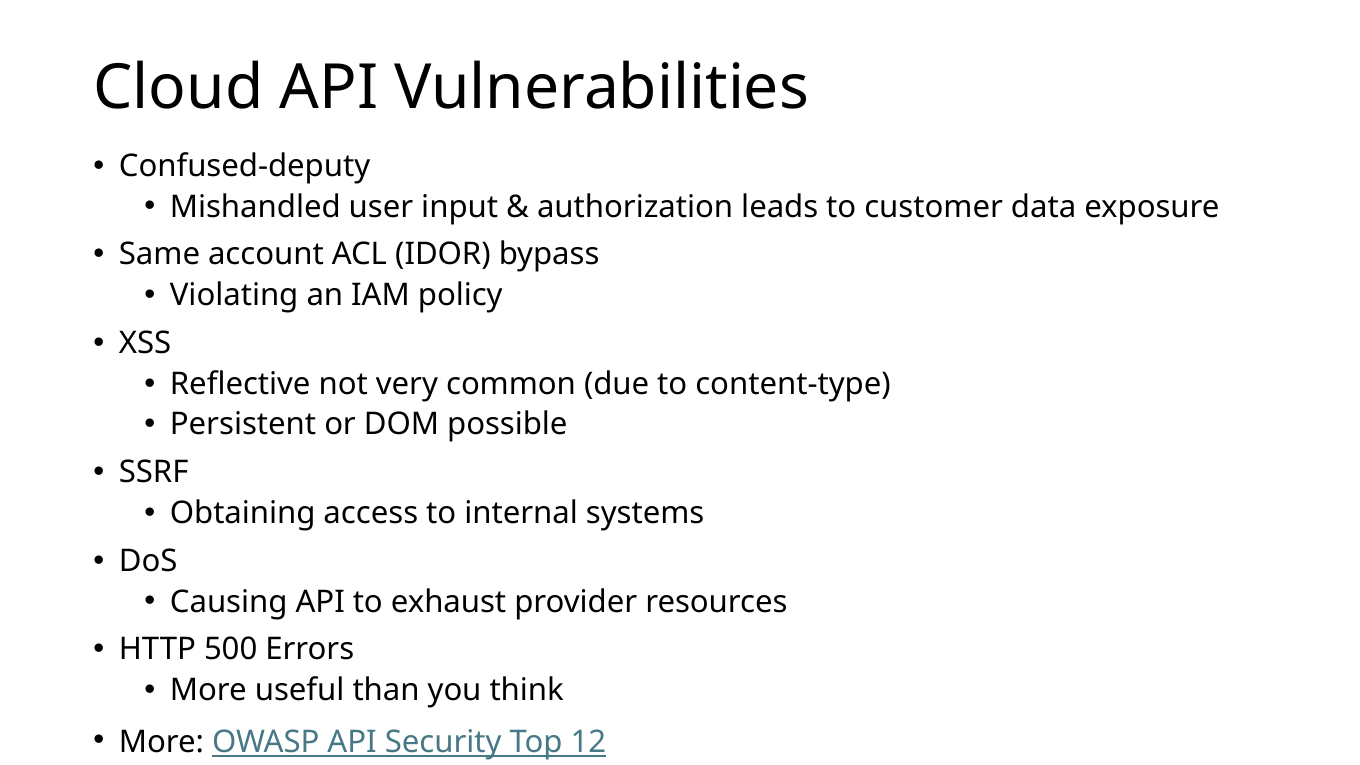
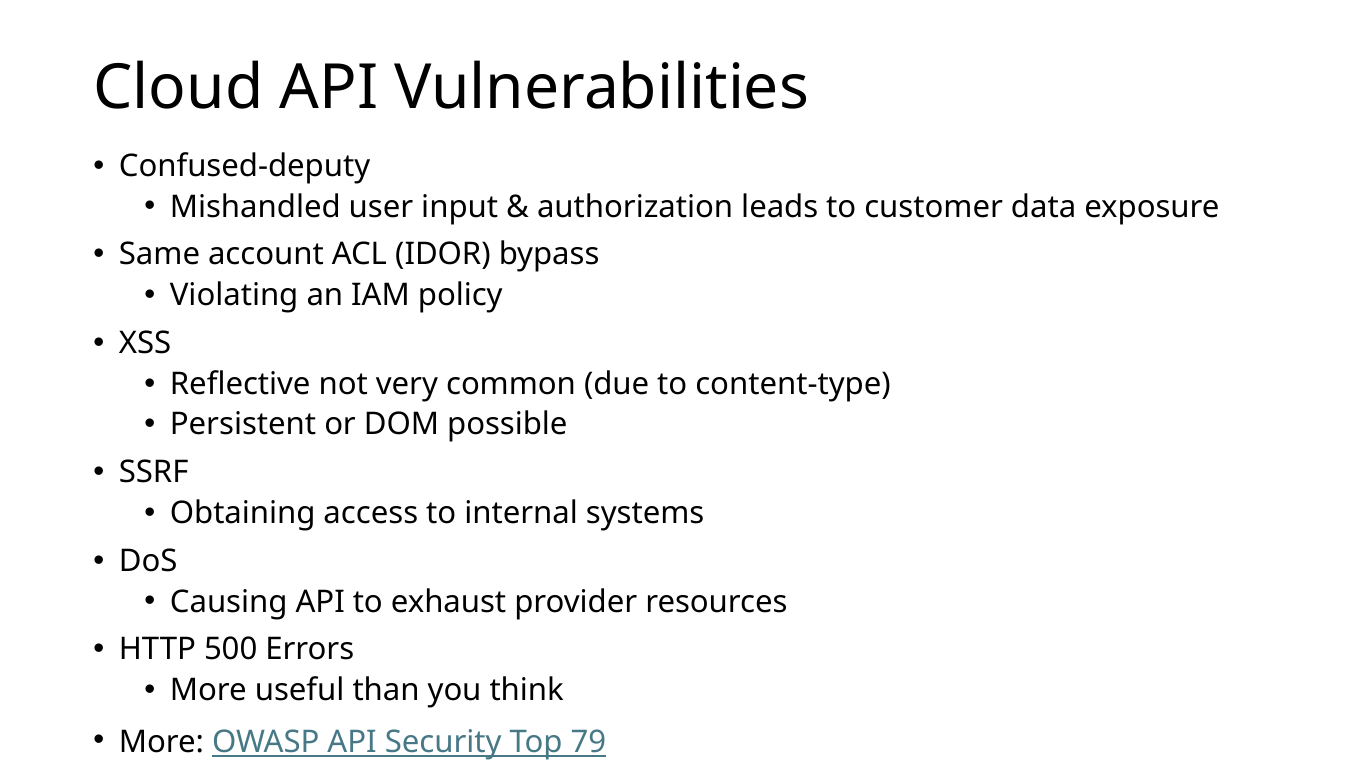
12: 12 -> 79 (588, 742)
